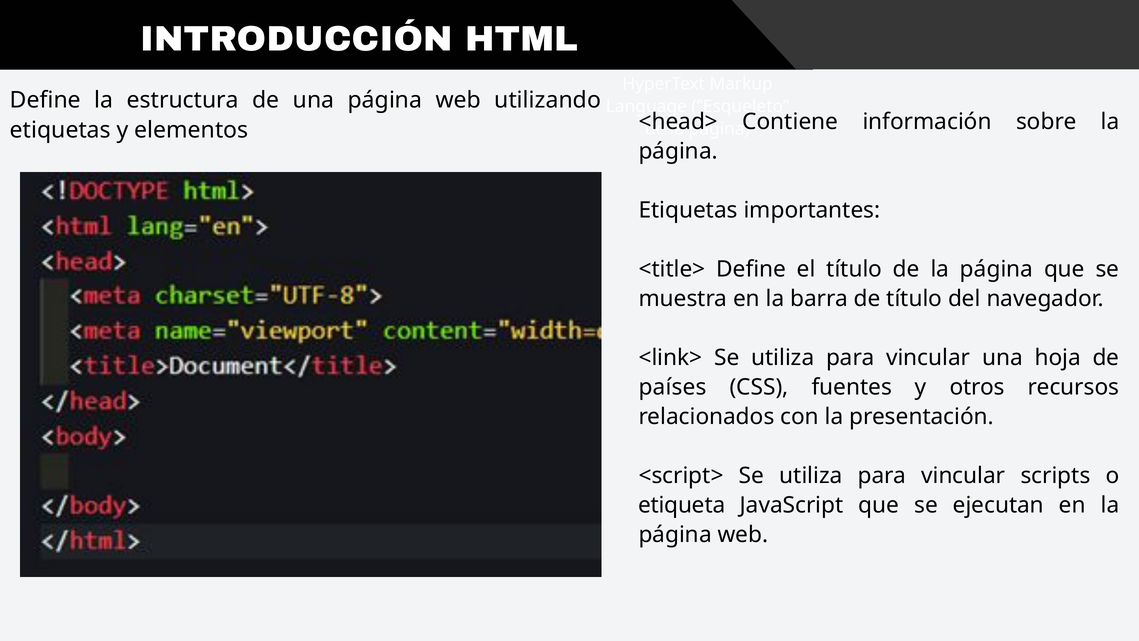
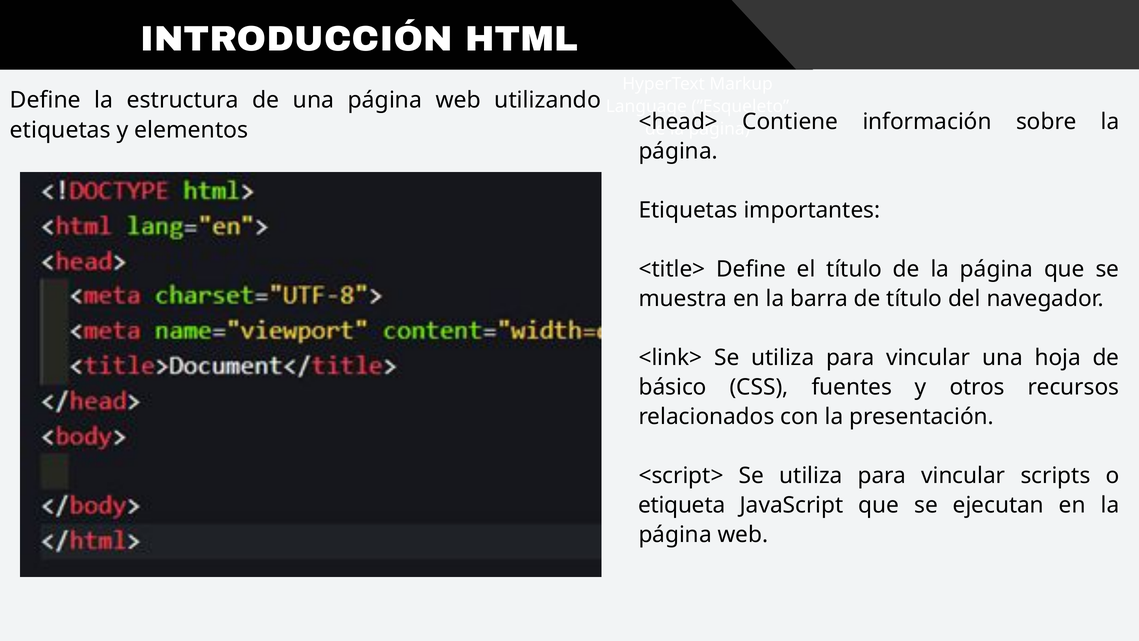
países: países -> básico (673, 387)
